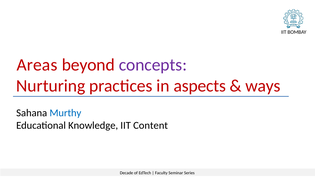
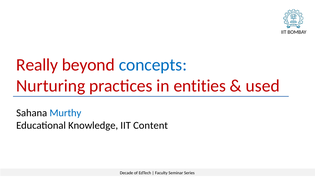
Areas: Areas -> Really (37, 65)
concepts colour: purple -> blue (153, 65)
aspects: aspects -> entities (200, 86)
ways: ways -> used (263, 86)
